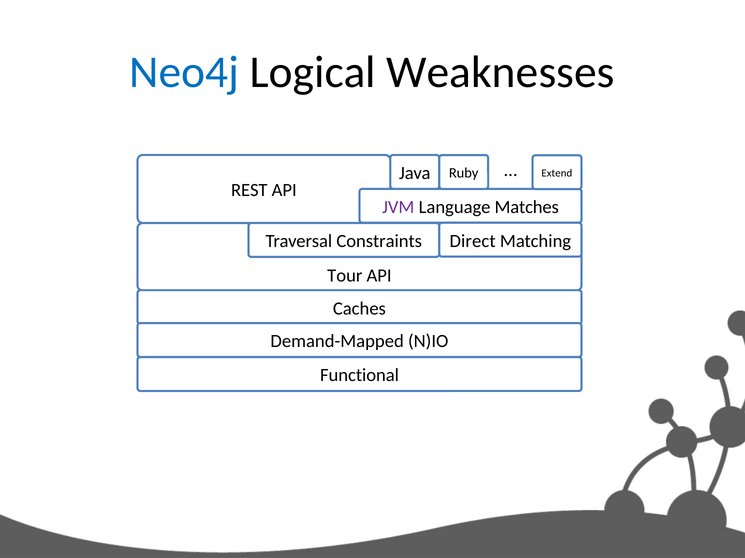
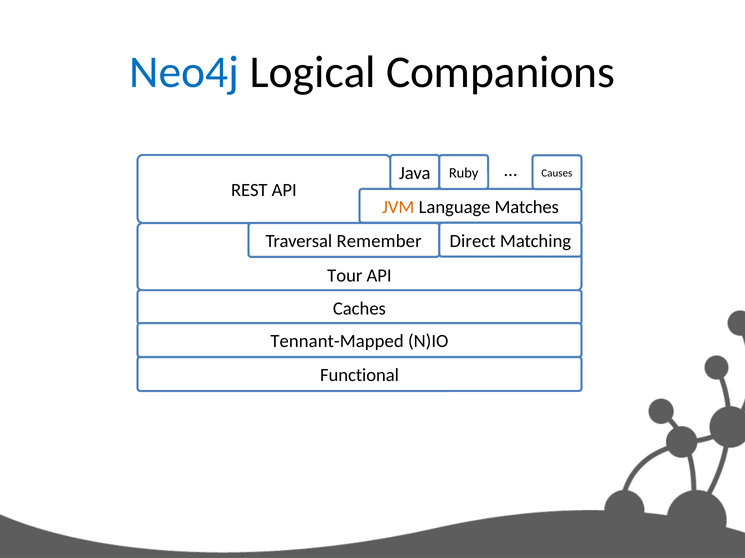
Weaknesses: Weaknesses -> Companions (501, 72)
Extend: Extend -> Causes (557, 173)
JVM colour: purple -> orange (398, 207)
Constraints: Constraints -> Remember (379, 242)
Demand-Mapped: Demand-Mapped -> Tennant-Mapped (337, 342)
